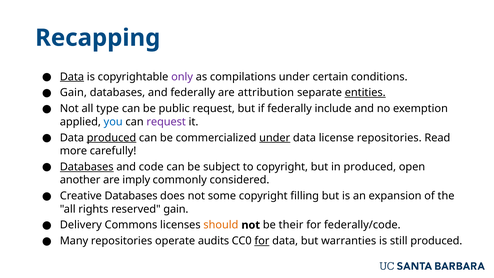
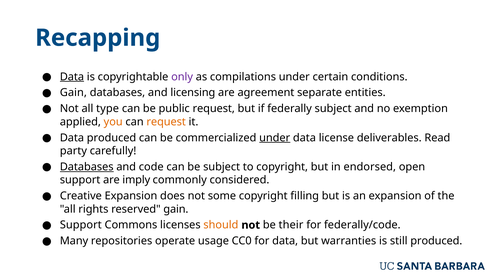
and federally: federally -> licensing (193, 93)
attribution: attribution -> agreement (266, 93)
entities underline: present -> none (365, 93)
federally include: include -> subject (333, 109)
you colour: blue -> orange (113, 122)
request colour: purple -> orange (166, 122)
produced underline: present -> none (112, 138)
license repositories: repositories -> deliverables (389, 138)
more: more -> party (73, 151)
in produced: produced -> endorsed (370, 167)
another: another -> support (80, 180)
Creative Databases: Databases -> Expansion (131, 196)
Delivery: Delivery -> Support (81, 225)
audits: audits -> usage (213, 241)
for underline: present -> none (262, 241)
